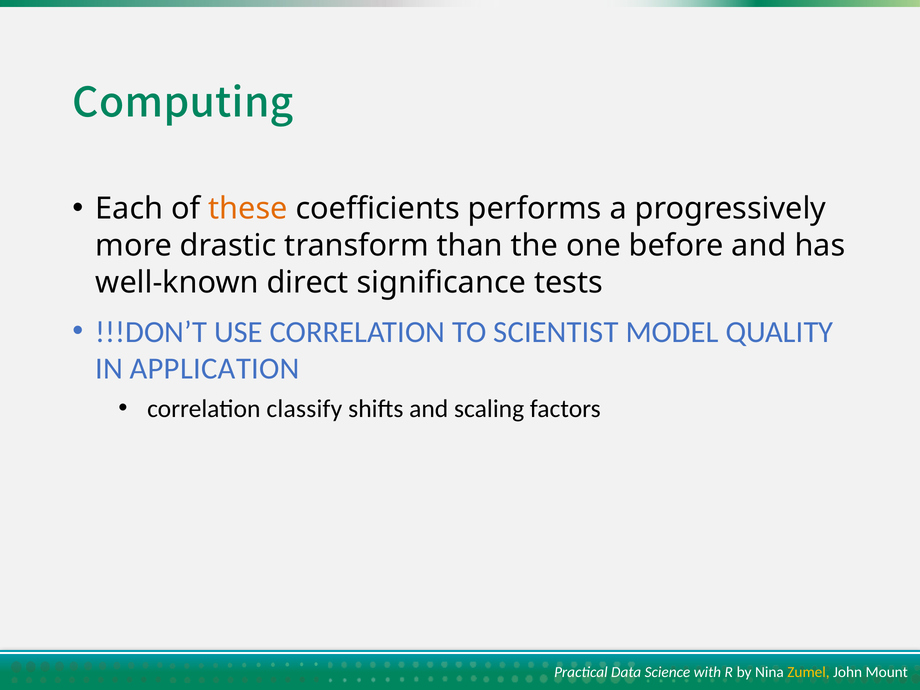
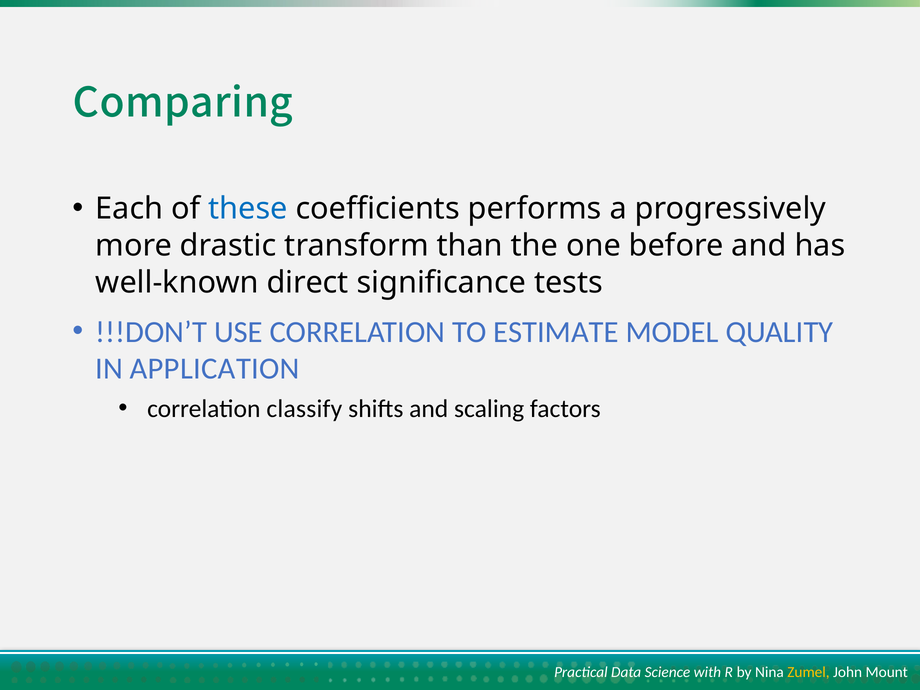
Computing: Computing -> Comparing (183, 103)
these colour: orange -> blue (248, 209)
SCIENTIST: SCIENTIST -> ESTIMATE (556, 332)
